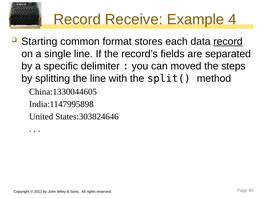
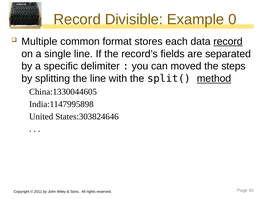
Receive: Receive -> Divisible (134, 19)
4: 4 -> 0 (232, 19)
Starting: Starting -> Multiple (39, 41)
method underline: none -> present (214, 78)
